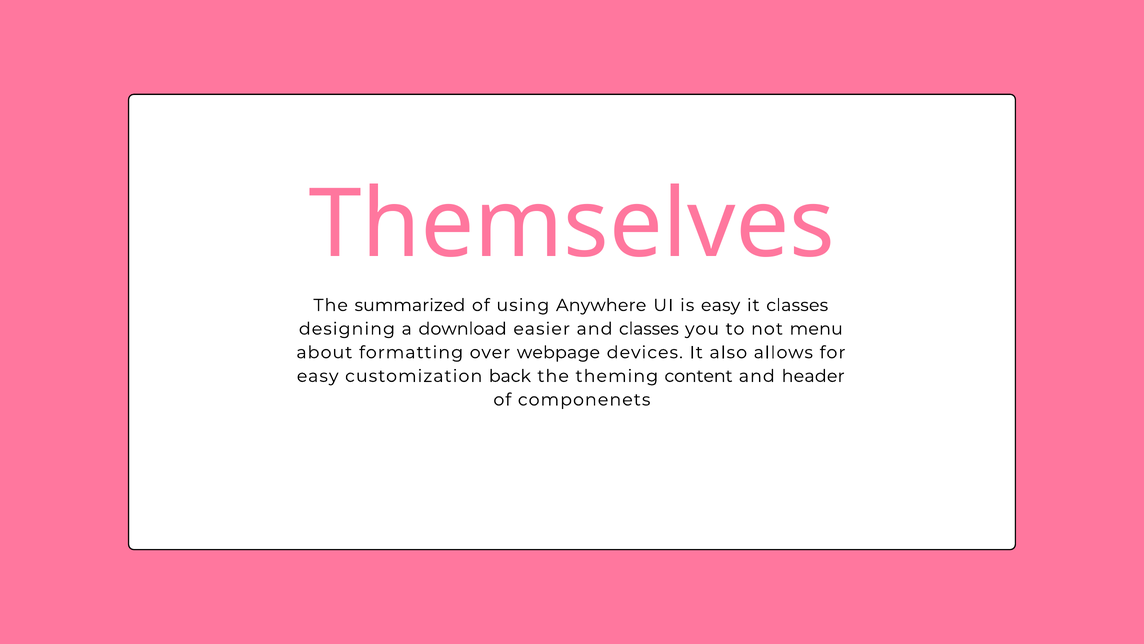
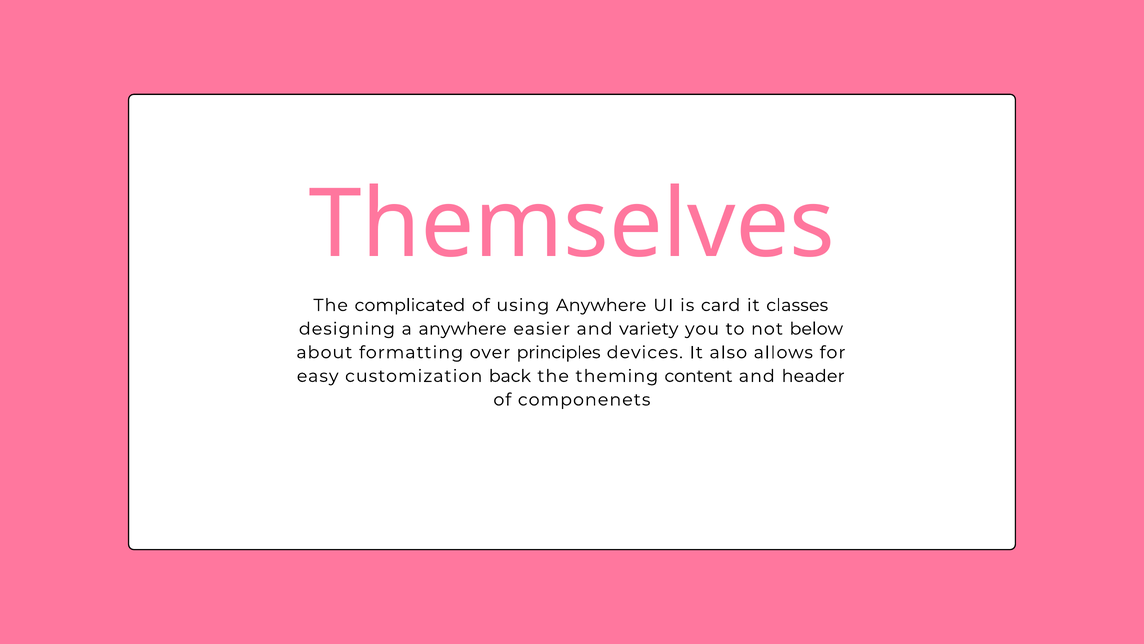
summarized: summarized -> complicated (410, 305)
is easy: easy -> card (721, 305)
a download: download -> anywhere (463, 329)
and classes: classes -> variety (649, 329)
menu: menu -> below (816, 329)
webpage: webpage -> principles (559, 352)
